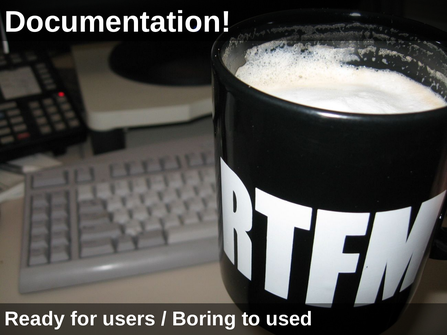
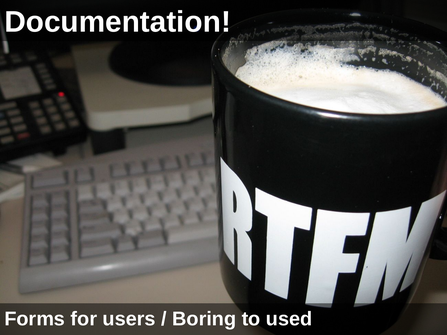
Ready: Ready -> Forms (35, 319)
